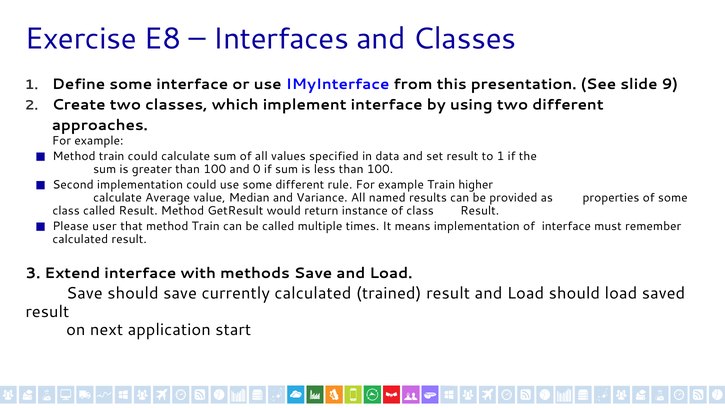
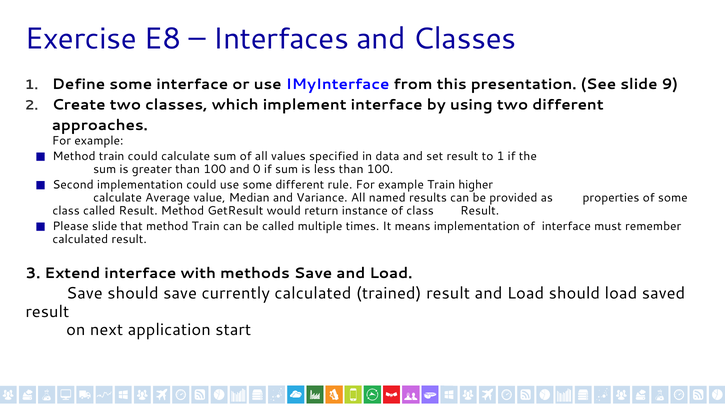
Please user: user -> slide (105, 226)
